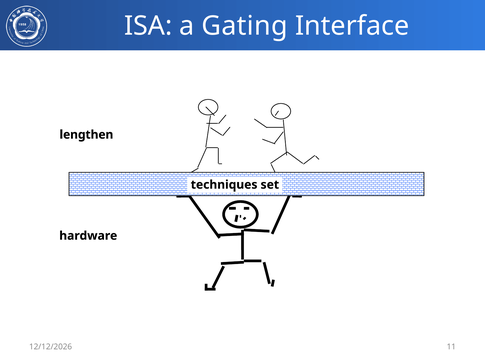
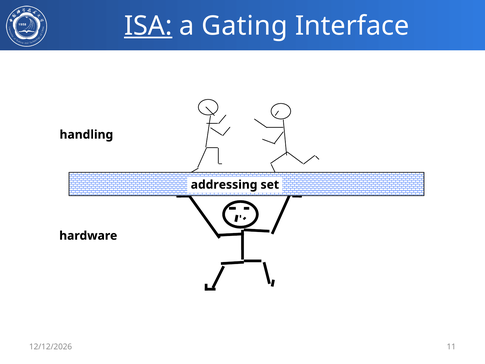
ISA underline: none -> present (148, 26)
lengthen: lengthen -> handling (86, 135)
techniques: techniques -> addressing (224, 185)
